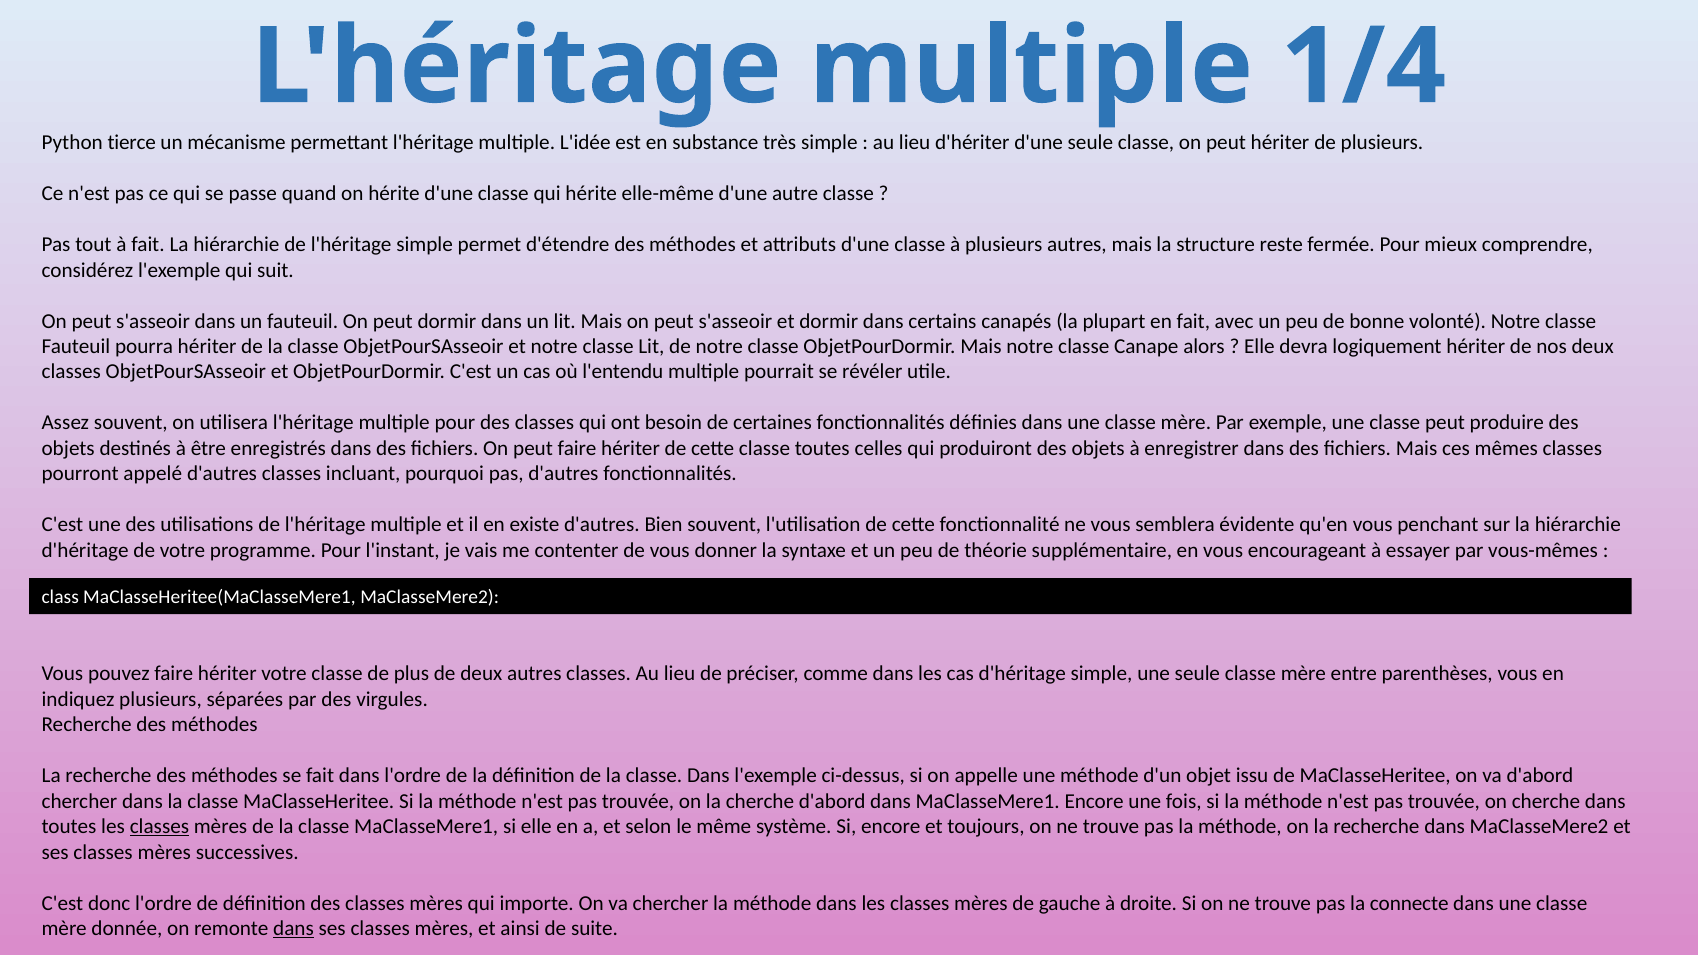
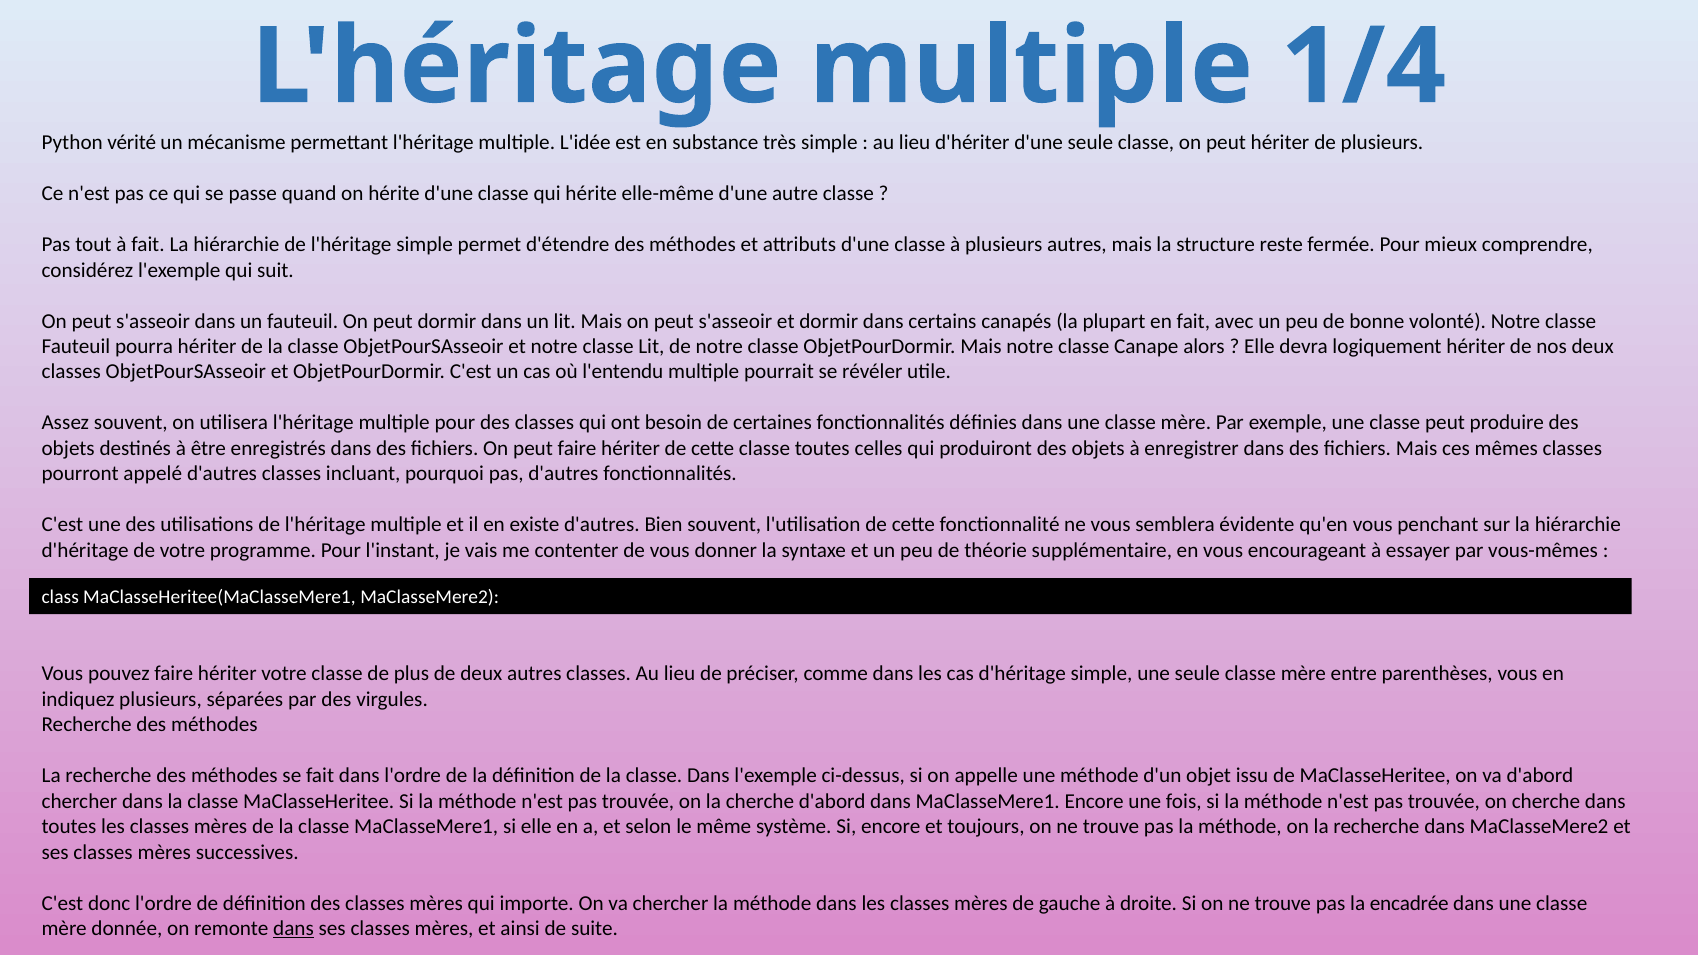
tierce: tierce -> vérité (132, 143)
classes underline: present -> none (159, 827)
connecte: connecte -> encadrée (1409, 903)
